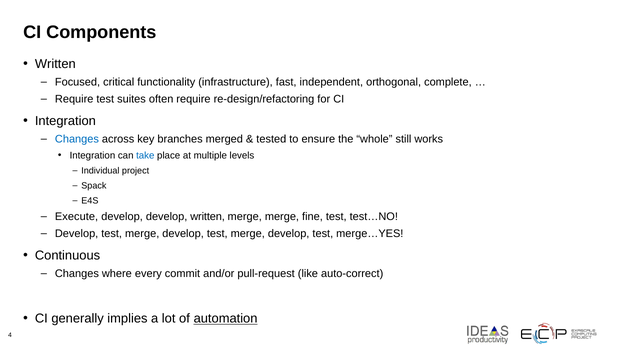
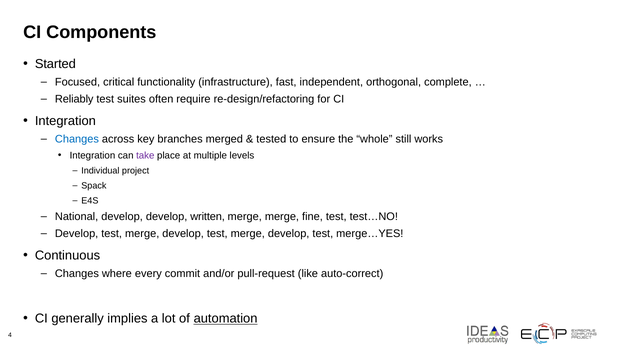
Written: Written -> Started (55, 64)
Require: Require -> Reliably (74, 99)
take colour: blue -> purple (145, 155)
Execute: Execute -> National (77, 216)
